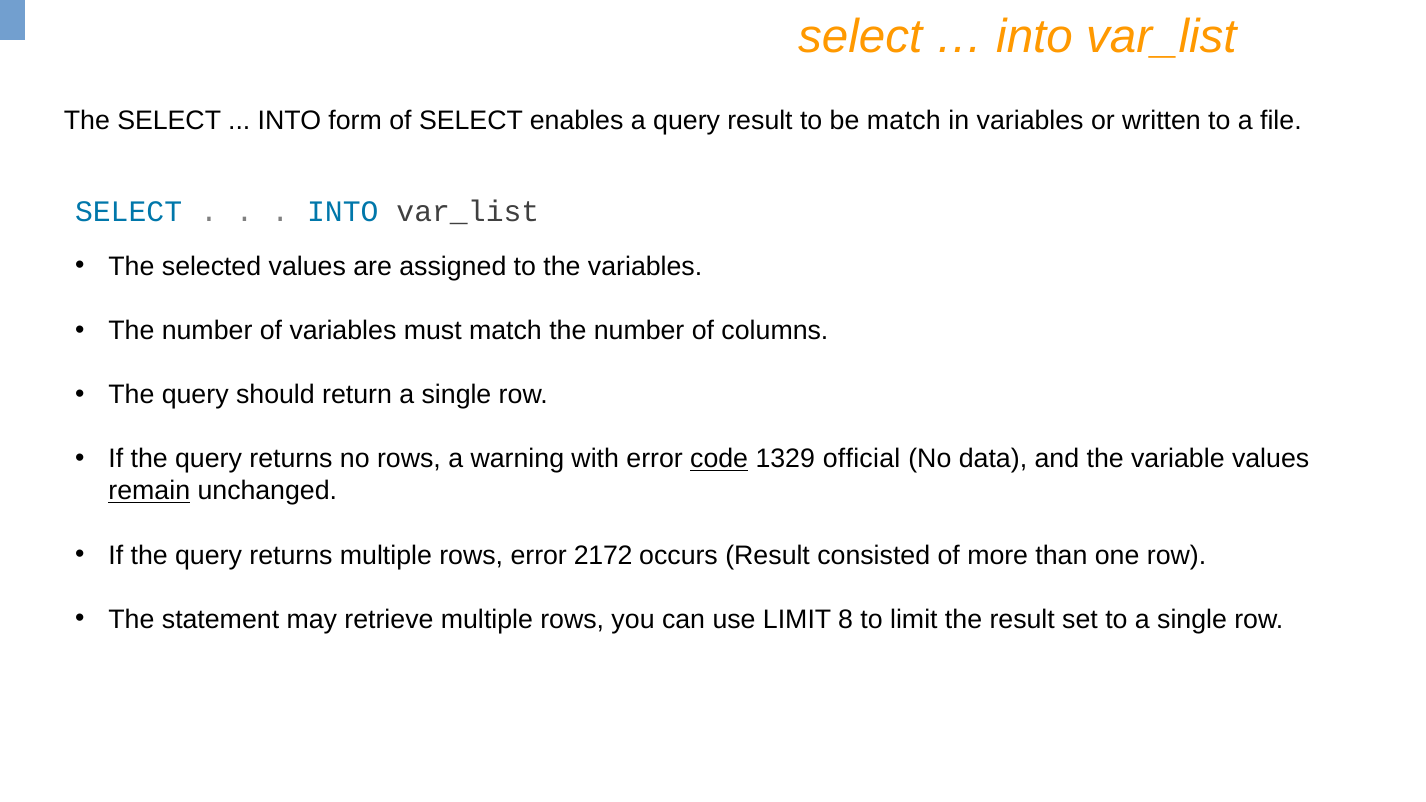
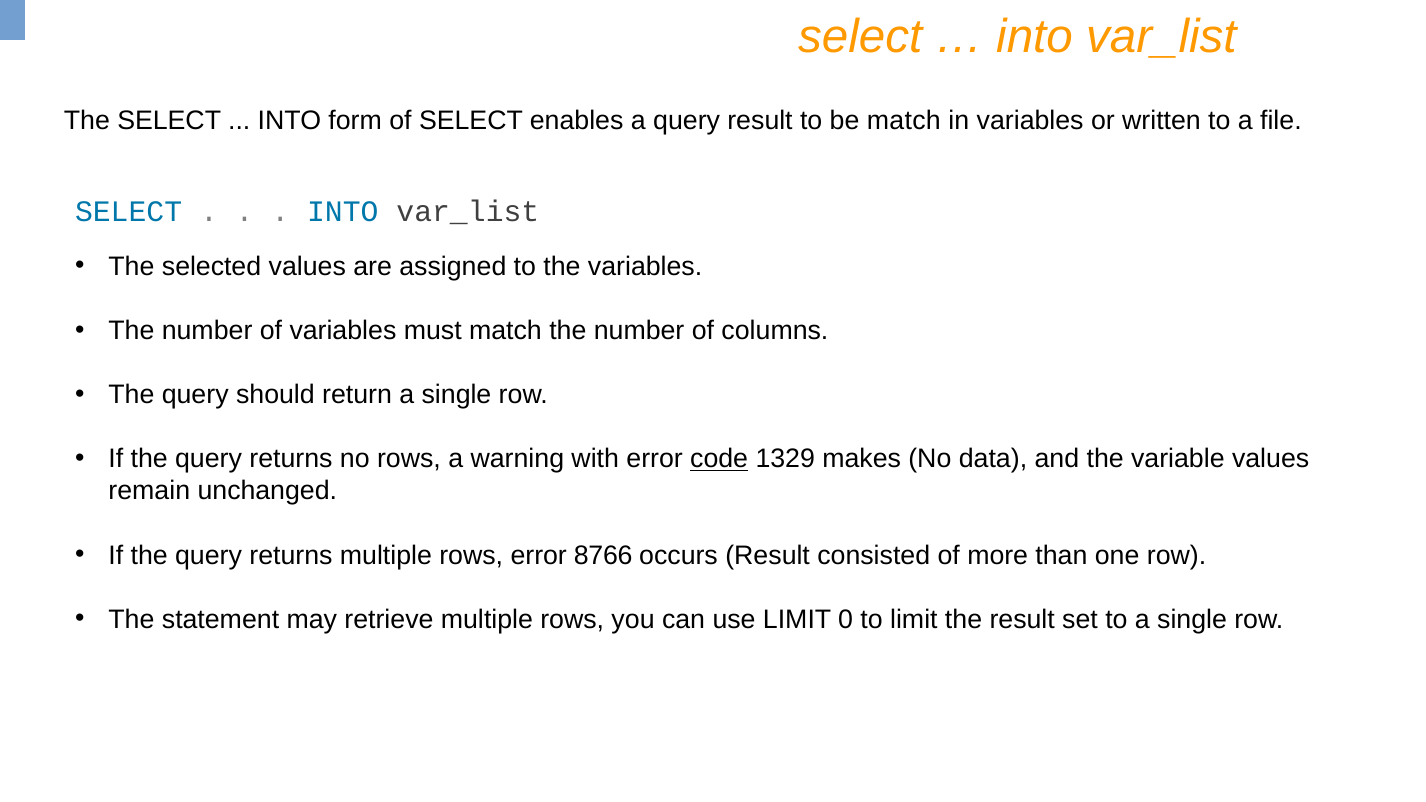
official: official -> makes (862, 459)
remain underline: present -> none (149, 491)
2172: 2172 -> 8766 (603, 555)
8: 8 -> 0 (846, 620)
